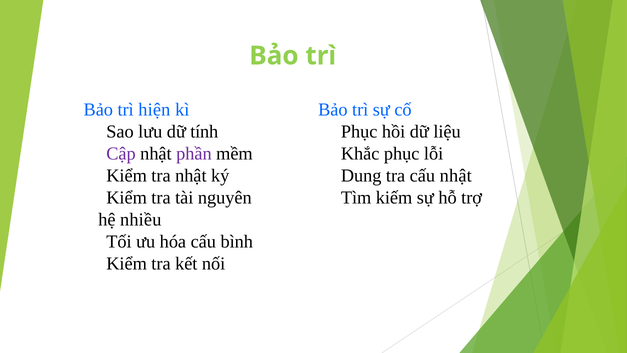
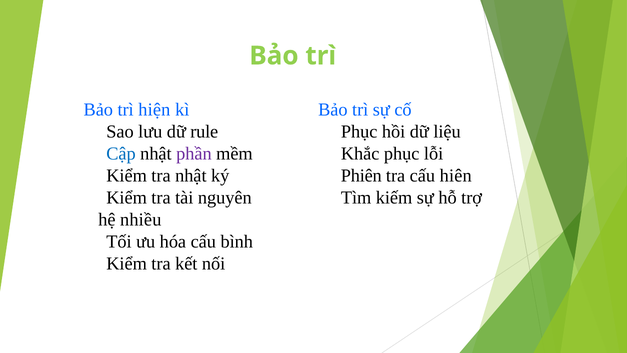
tính: tính -> rule (204, 132)
Cập colour: purple -> blue (121, 154)
Dung: Dung -> Phiên (361, 176)
cấu nhật: nhật -> hiên (456, 176)
